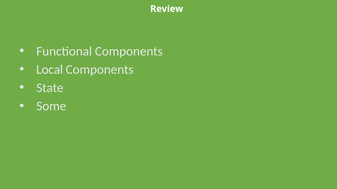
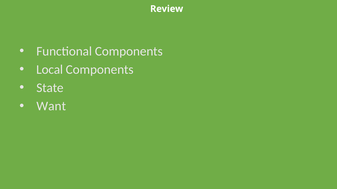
Some: Some -> Want (51, 106)
